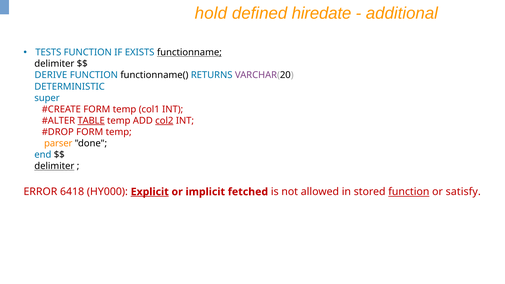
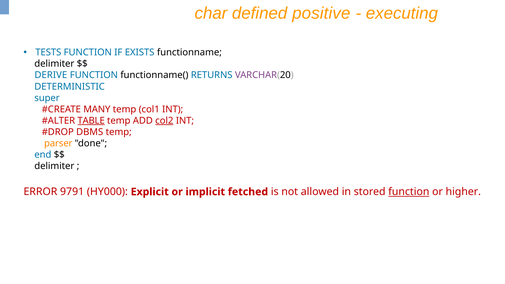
hold: hold -> char (211, 13)
hiredate: hiredate -> positive (321, 13)
additional: additional -> executing (402, 13)
functionname underline: present -> none (189, 52)
FORM: FORM -> MANY (97, 109)
FORM: FORM -> DBMS (90, 132)
delimiter underline: present -> none (54, 166)
6418: 6418 -> 9791 (72, 192)
Explicit underline: present -> none (150, 192)
satisfy: satisfy -> higher (463, 192)
